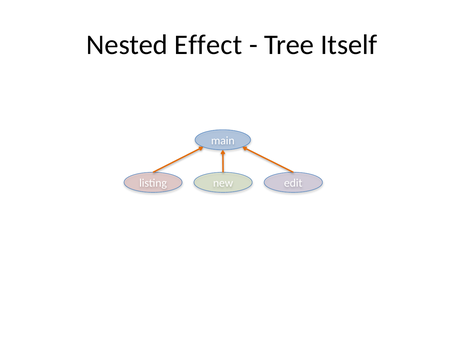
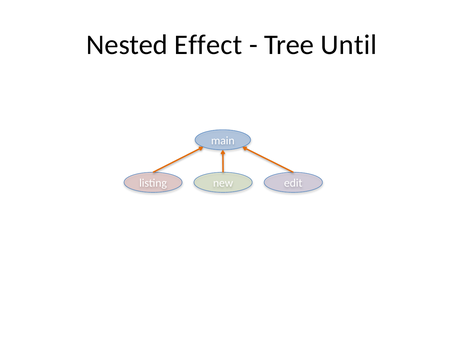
Itself: Itself -> Until (349, 45)
